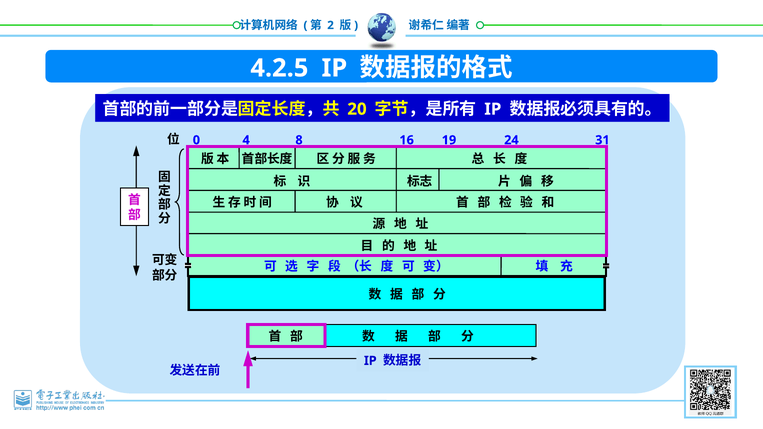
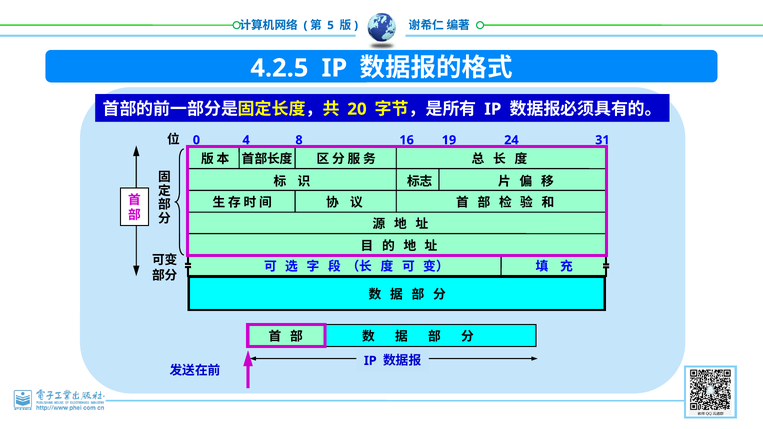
2: 2 -> 5 (331, 25)
